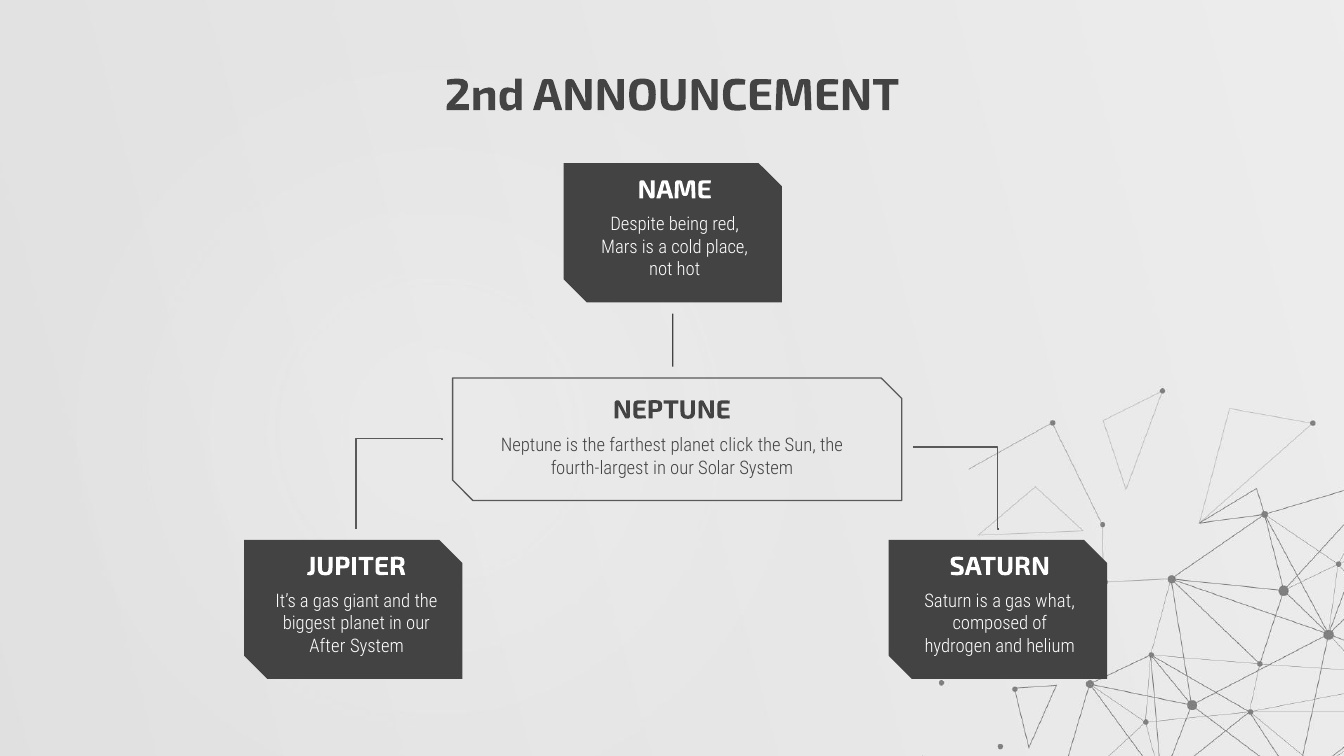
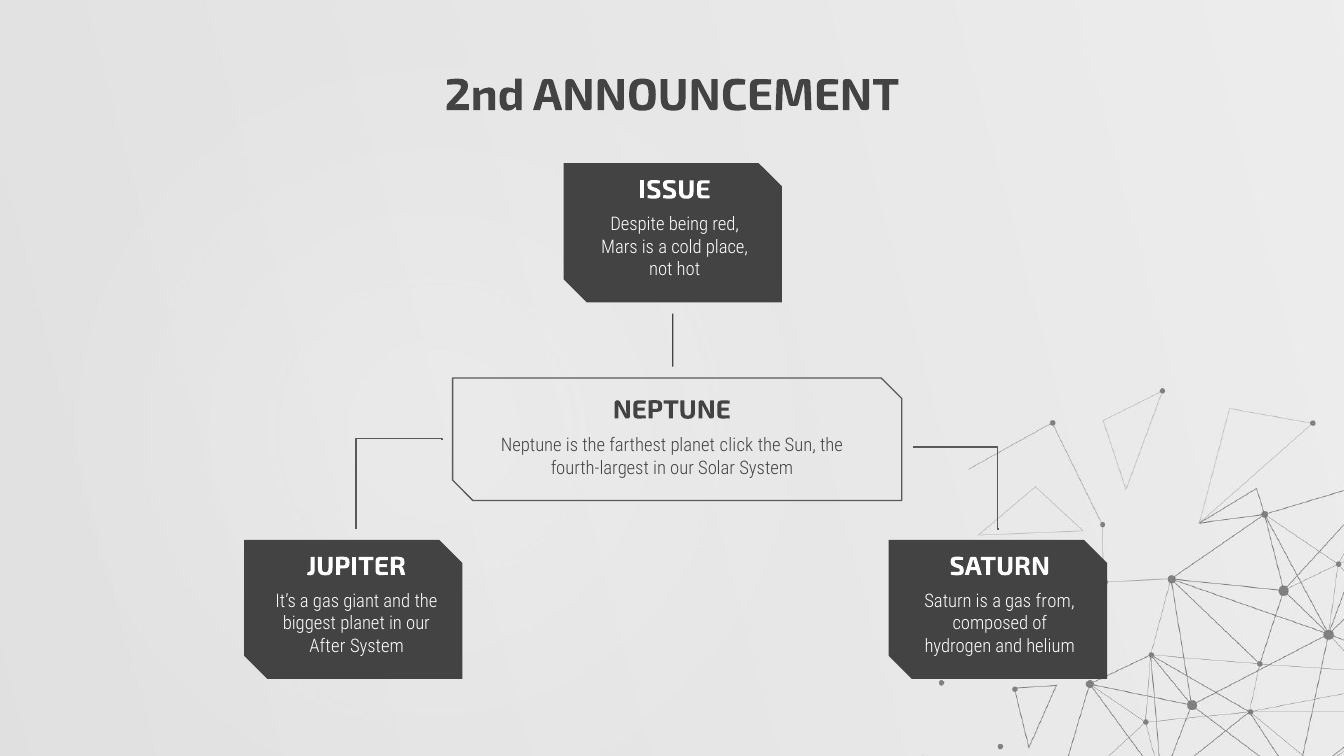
NAME: NAME -> ISSUE (674, 190)
what: what -> from (1055, 601)
